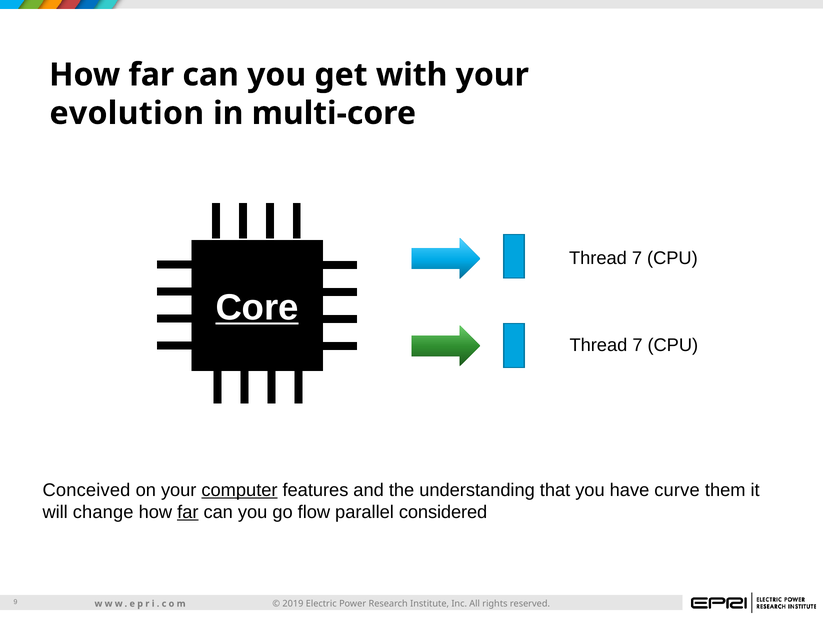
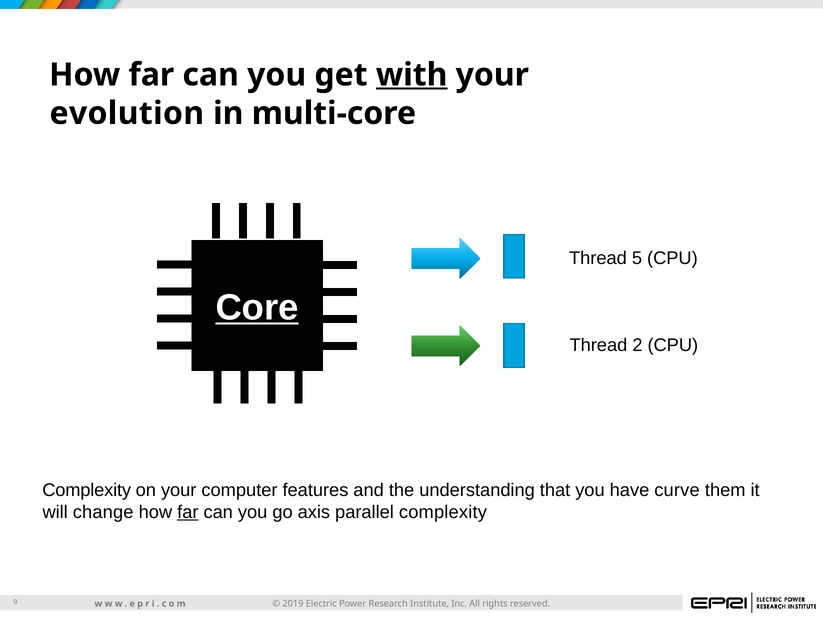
with underline: none -> present (412, 75)
7: 7 -> 5 (637, 258)
7: 7 -> 2 (637, 345)
Conceived: Conceived -> Complexity (87, 490)
computer underline: present -> none (240, 490)
flow: flow -> axis (314, 511)
parallel considered: considered -> complexity (443, 511)
